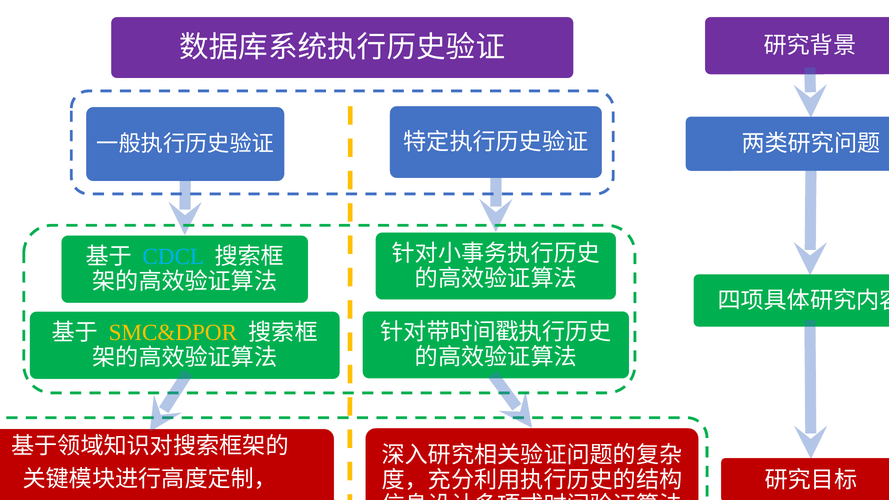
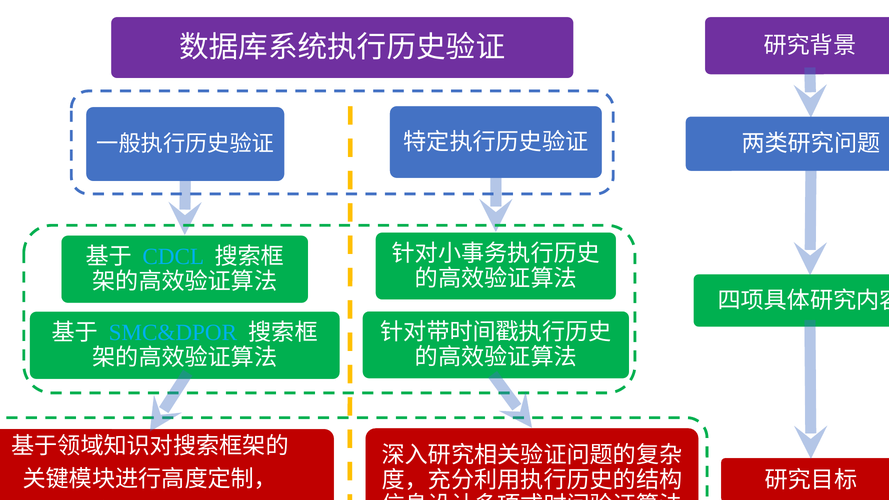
SMC&DPOR colour: yellow -> light blue (173, 333)
